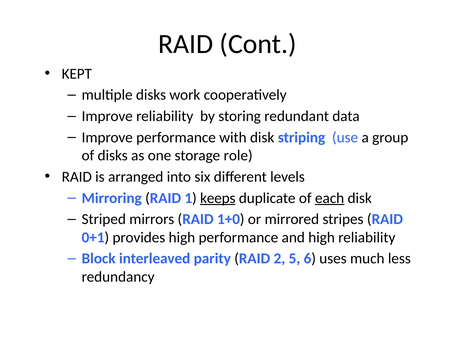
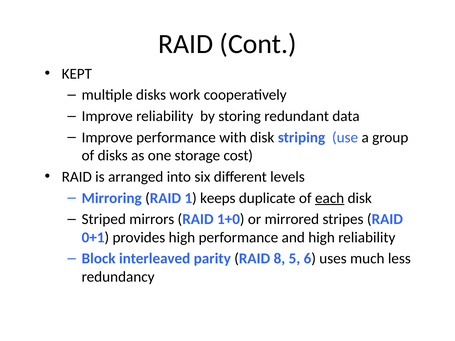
role: role -> cost (238, 156)
keeps underline: present -> none (218, 198)
2: 2 -> 8 (279, 259)
